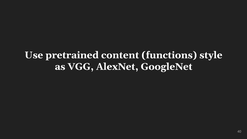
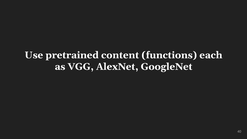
style: style -> each (211, 55)
